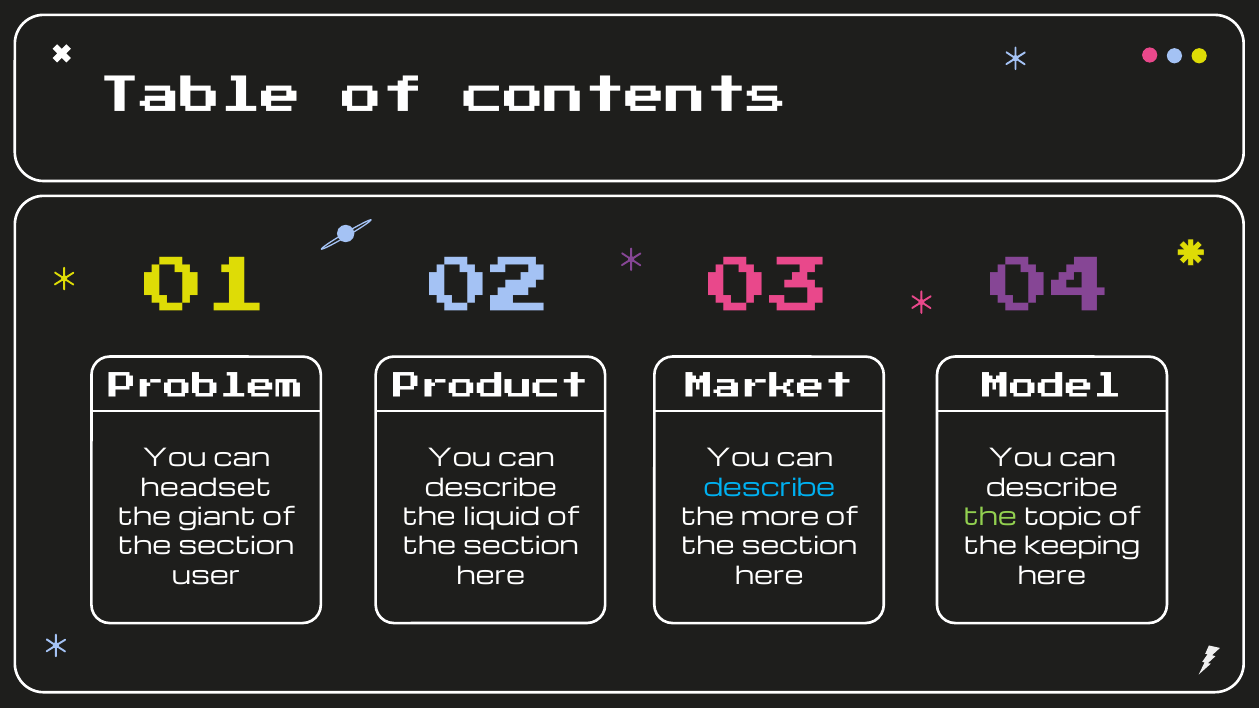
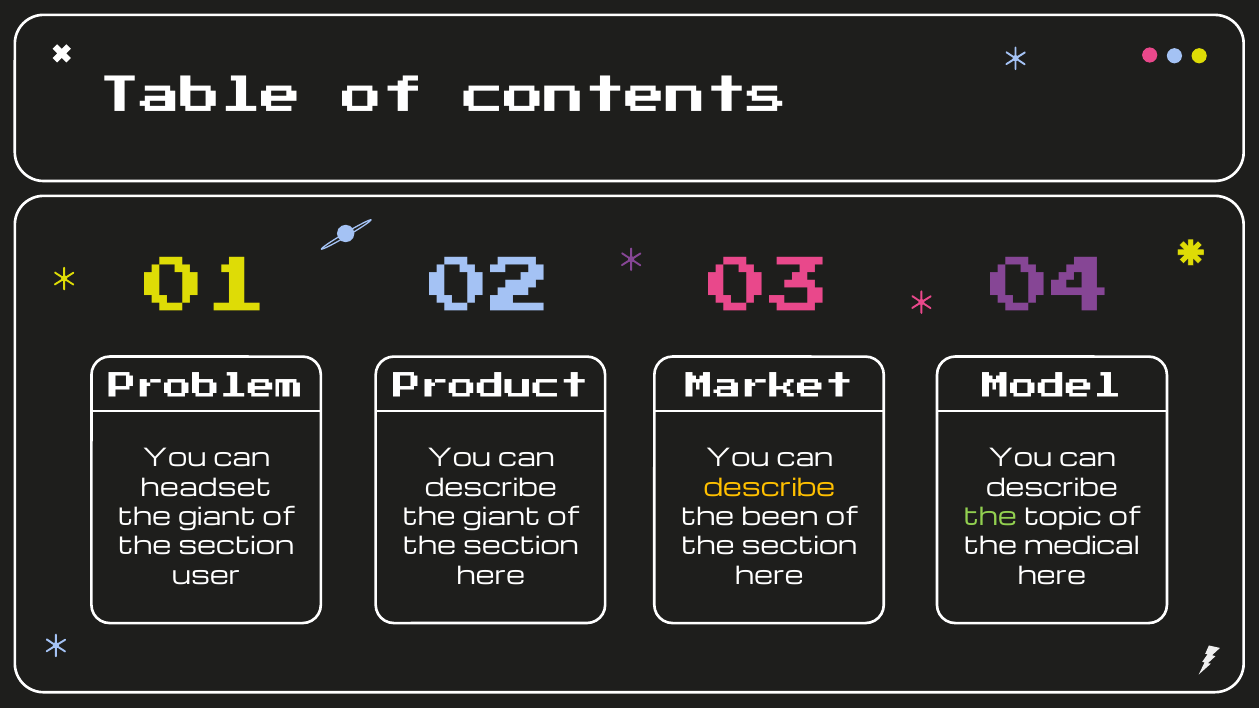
describe colour: light blue -> yellow (769, 488)
liquid: liquid -> giant (502, 518)
more: more -> been (780, 518)
keeping: keeping -> medical (1082, 547)
